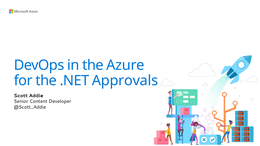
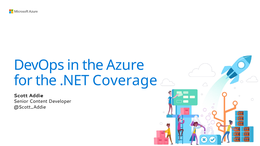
Approvals: Approvals -> Coverage (125, 81)
